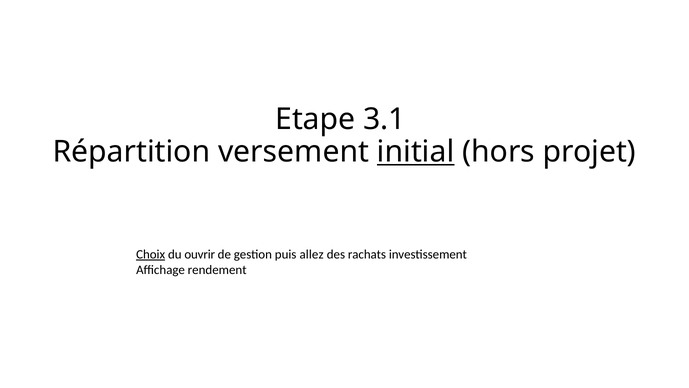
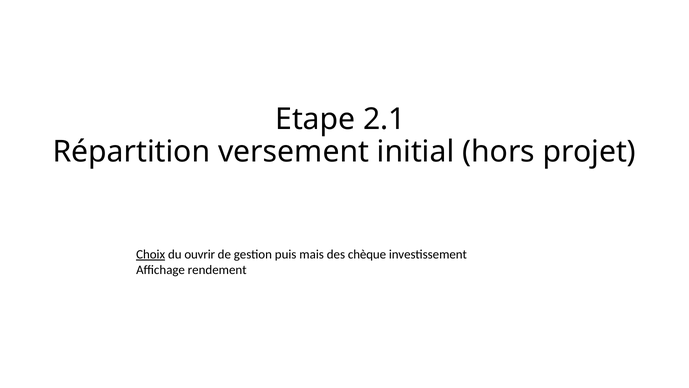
3.1: 3.1 -> 2.1 (384, 119)
initial underline: present -> none (416, 152)
allez: allez -> mais (312, 254)
rachats: rachats -> chèque (367, 254)
